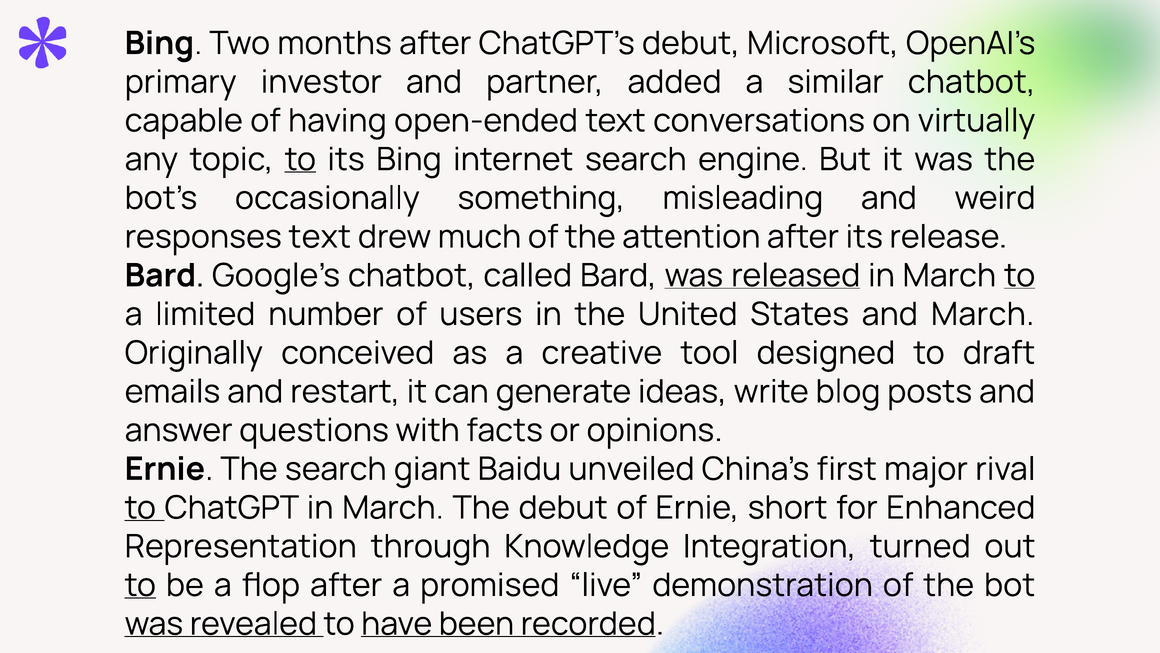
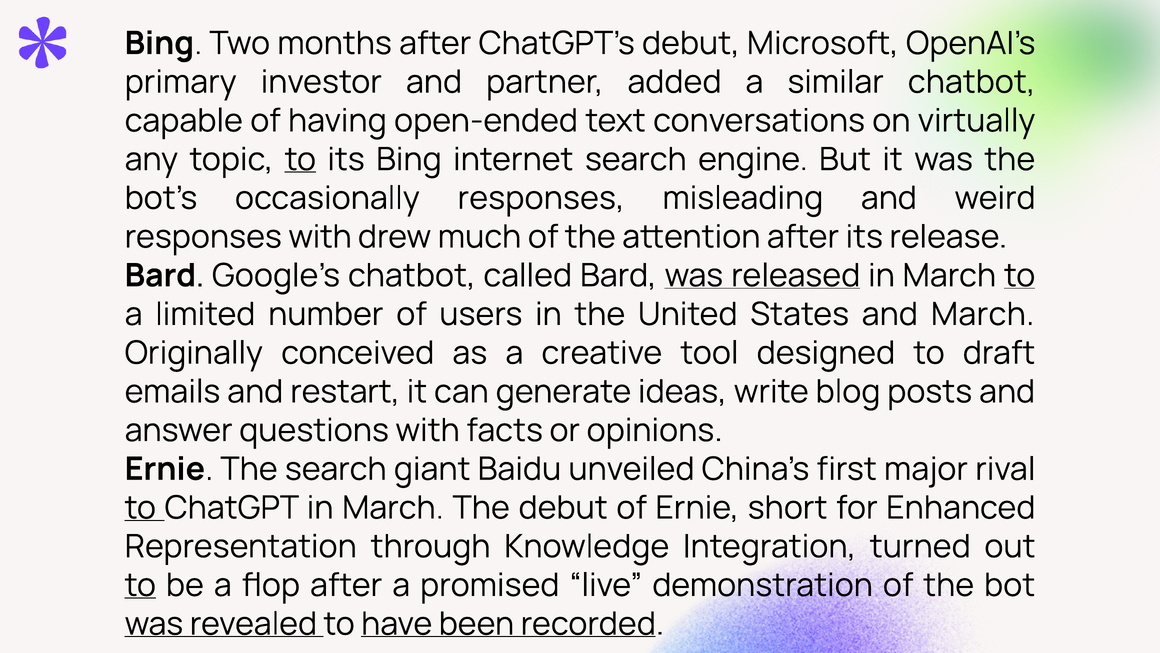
occasionally something: something -> responses (541, 198)
responses text: text -> with (320, 237)
